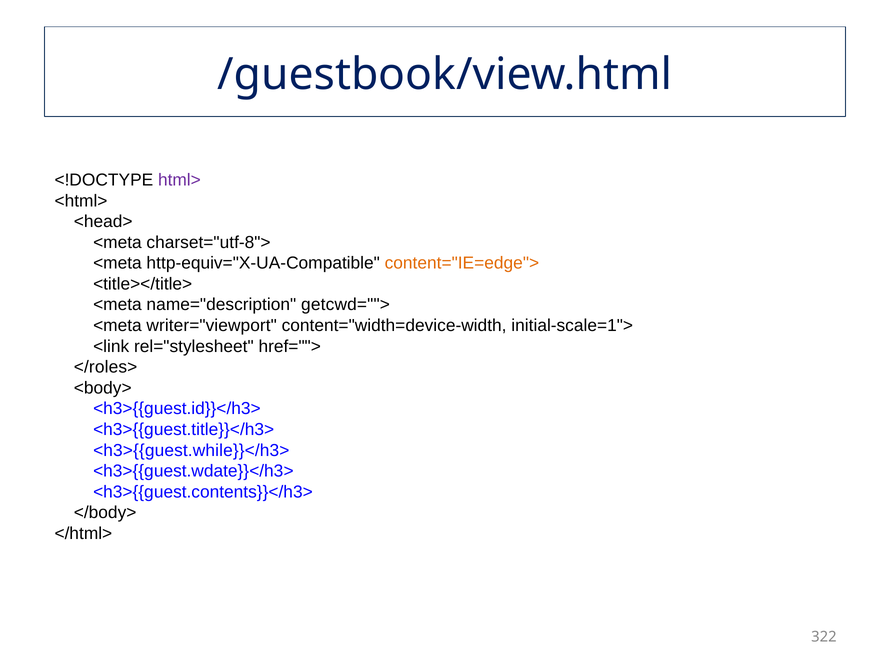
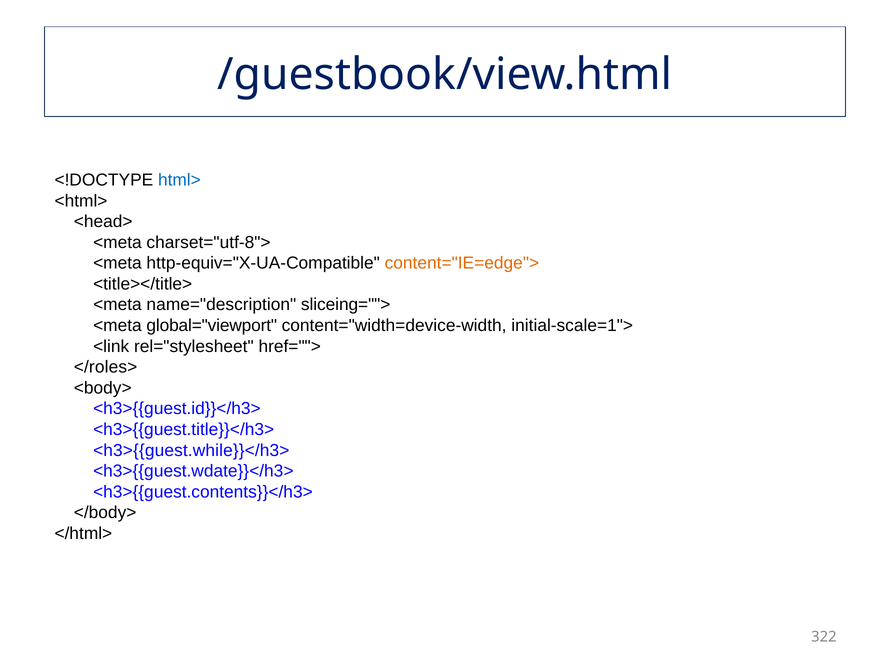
html> colour: purple -> blue (179, 180)
getcwd="">: getcwd=""> -> sliceing=""> (346, 305)
writer="viewport: writer="viewport -> global="viewport (212, 325)
